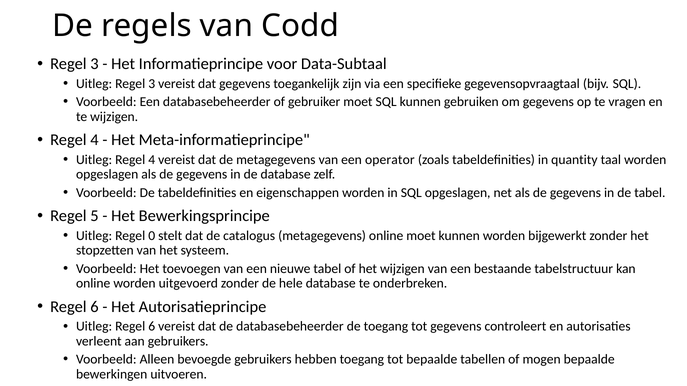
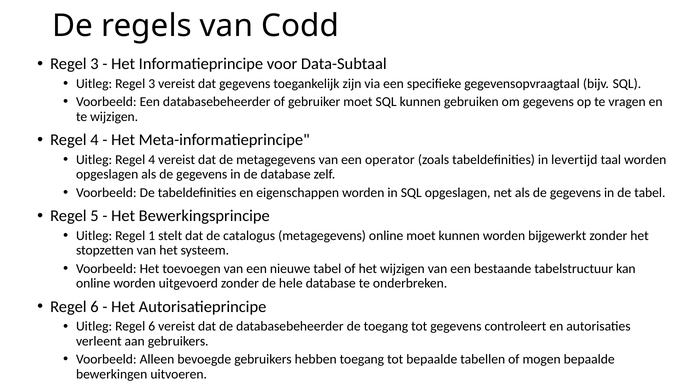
quantity: quantity -> levertijd (574, 160)
0: 0 -> 1 (152, 236)
